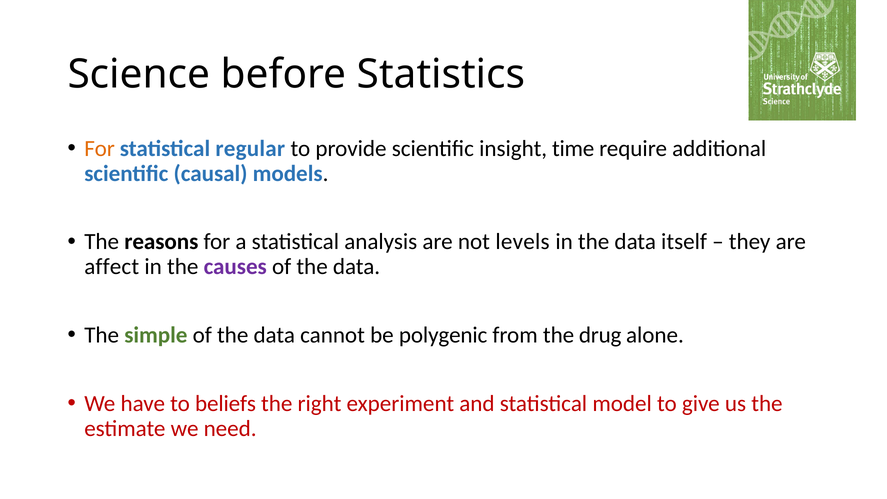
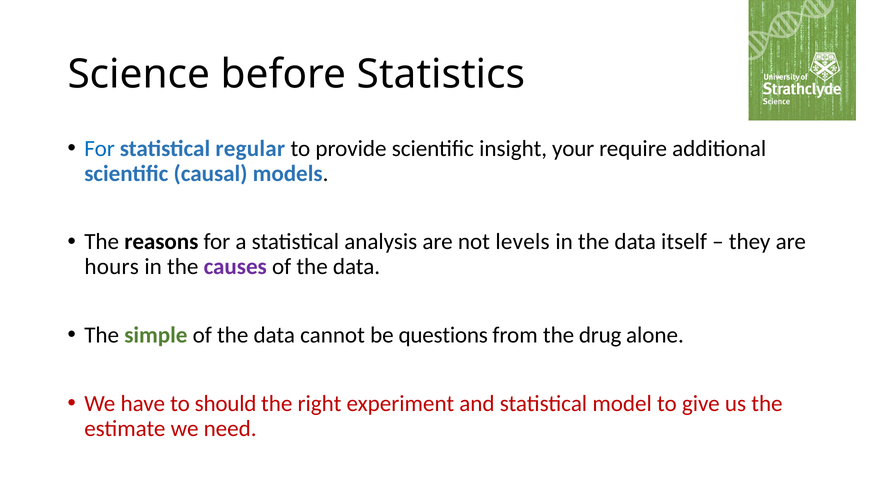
For colour: orange -> blue (100, 148)
time: time -> your (573, 148)
affect: affect -> hours (112, 267)
polygenic: polygenic -> questions (443, 335)
beliefs: beliefs -> should (226, 403)
